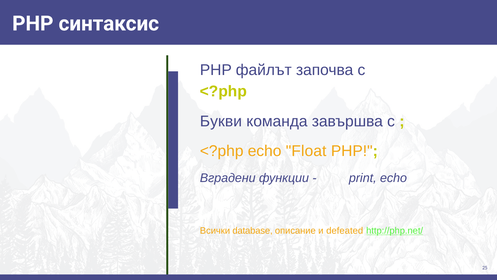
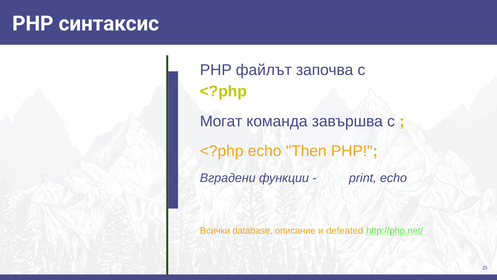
Букви: Букви -> Могат (221, 121)
Float: Float -> Then (306, 151)
